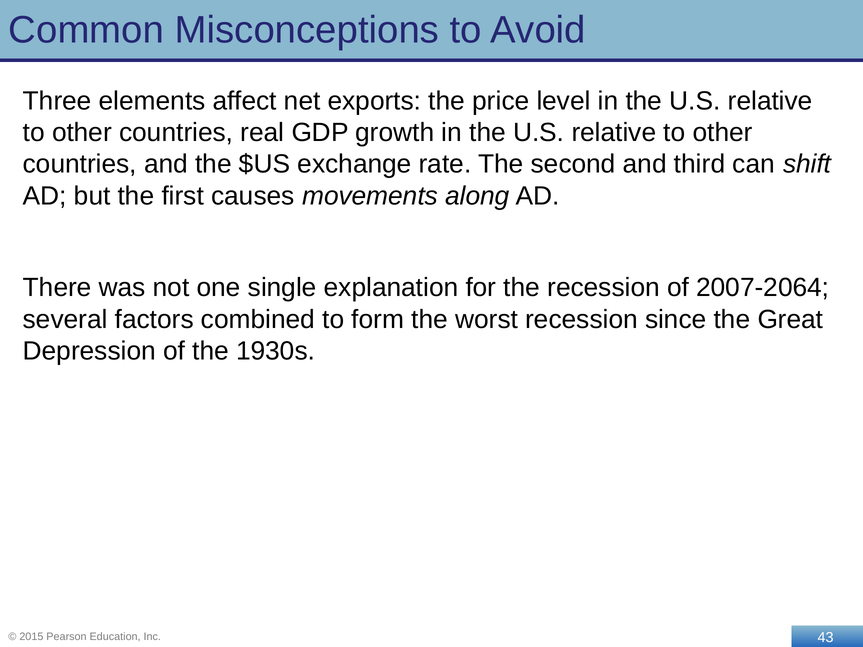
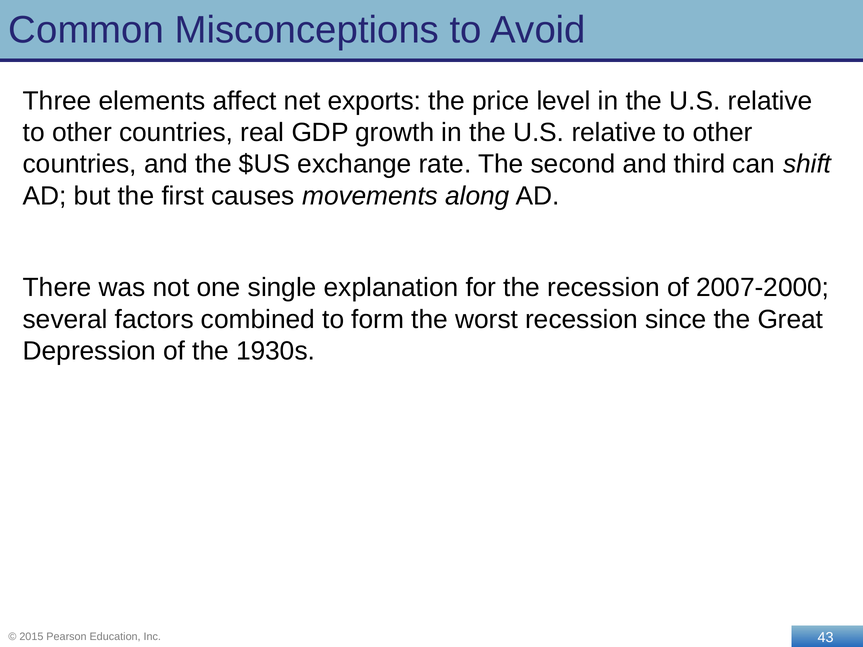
2007-2064: 2007-2064 -> 2007-2000 (763, 288)
